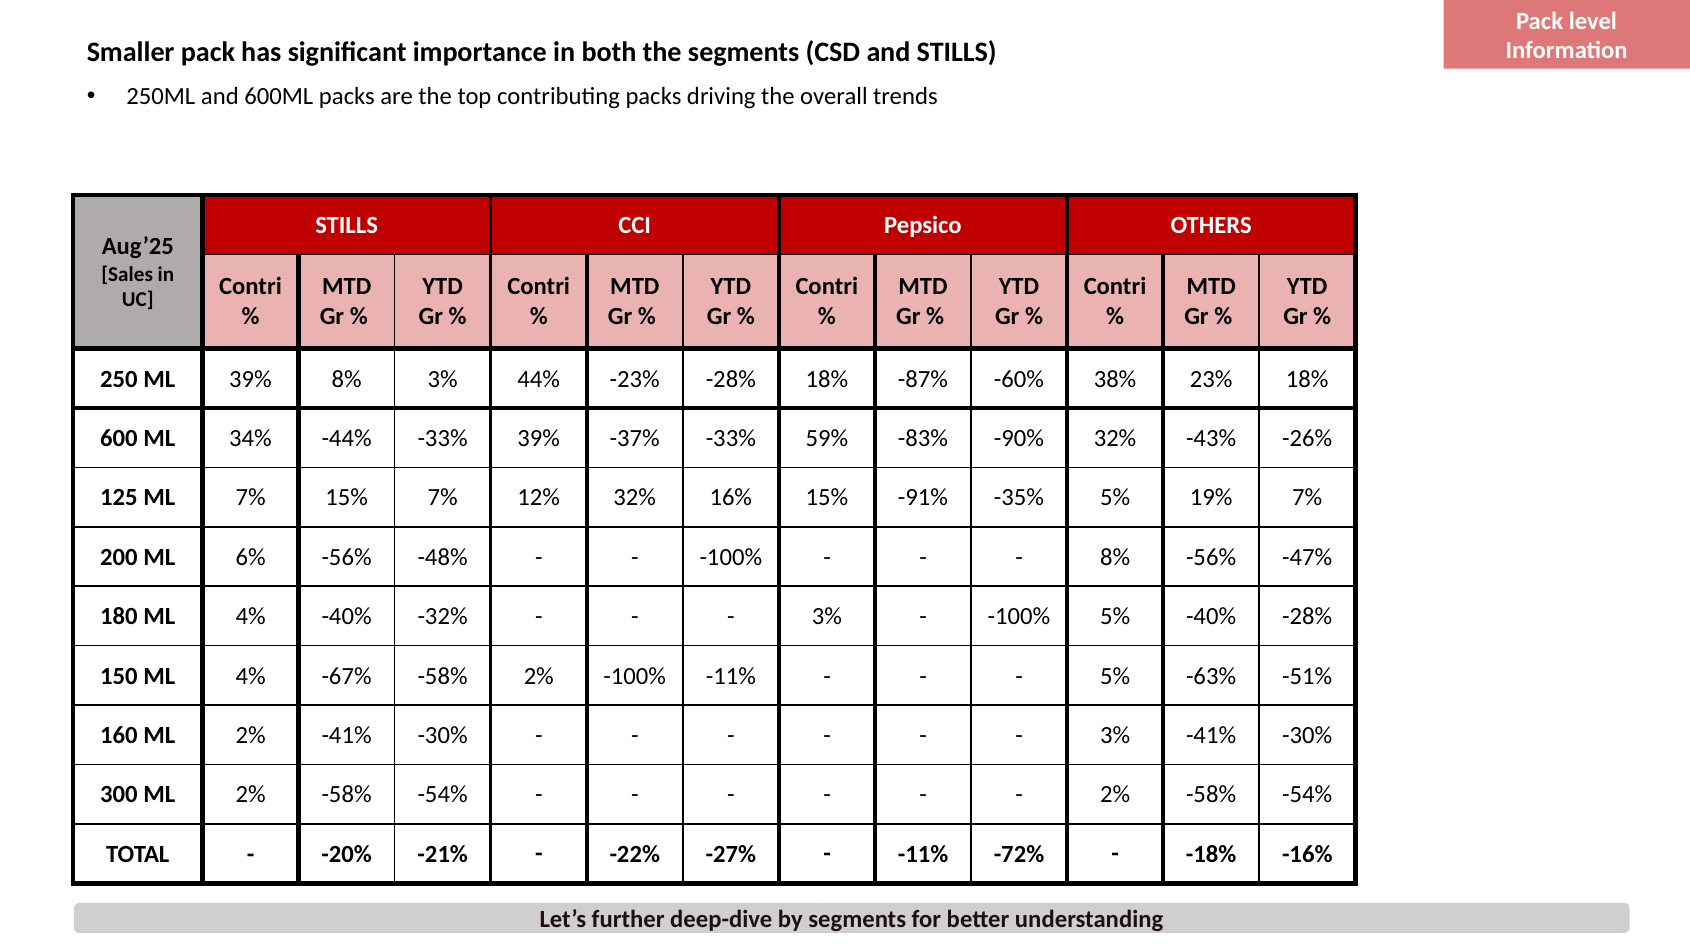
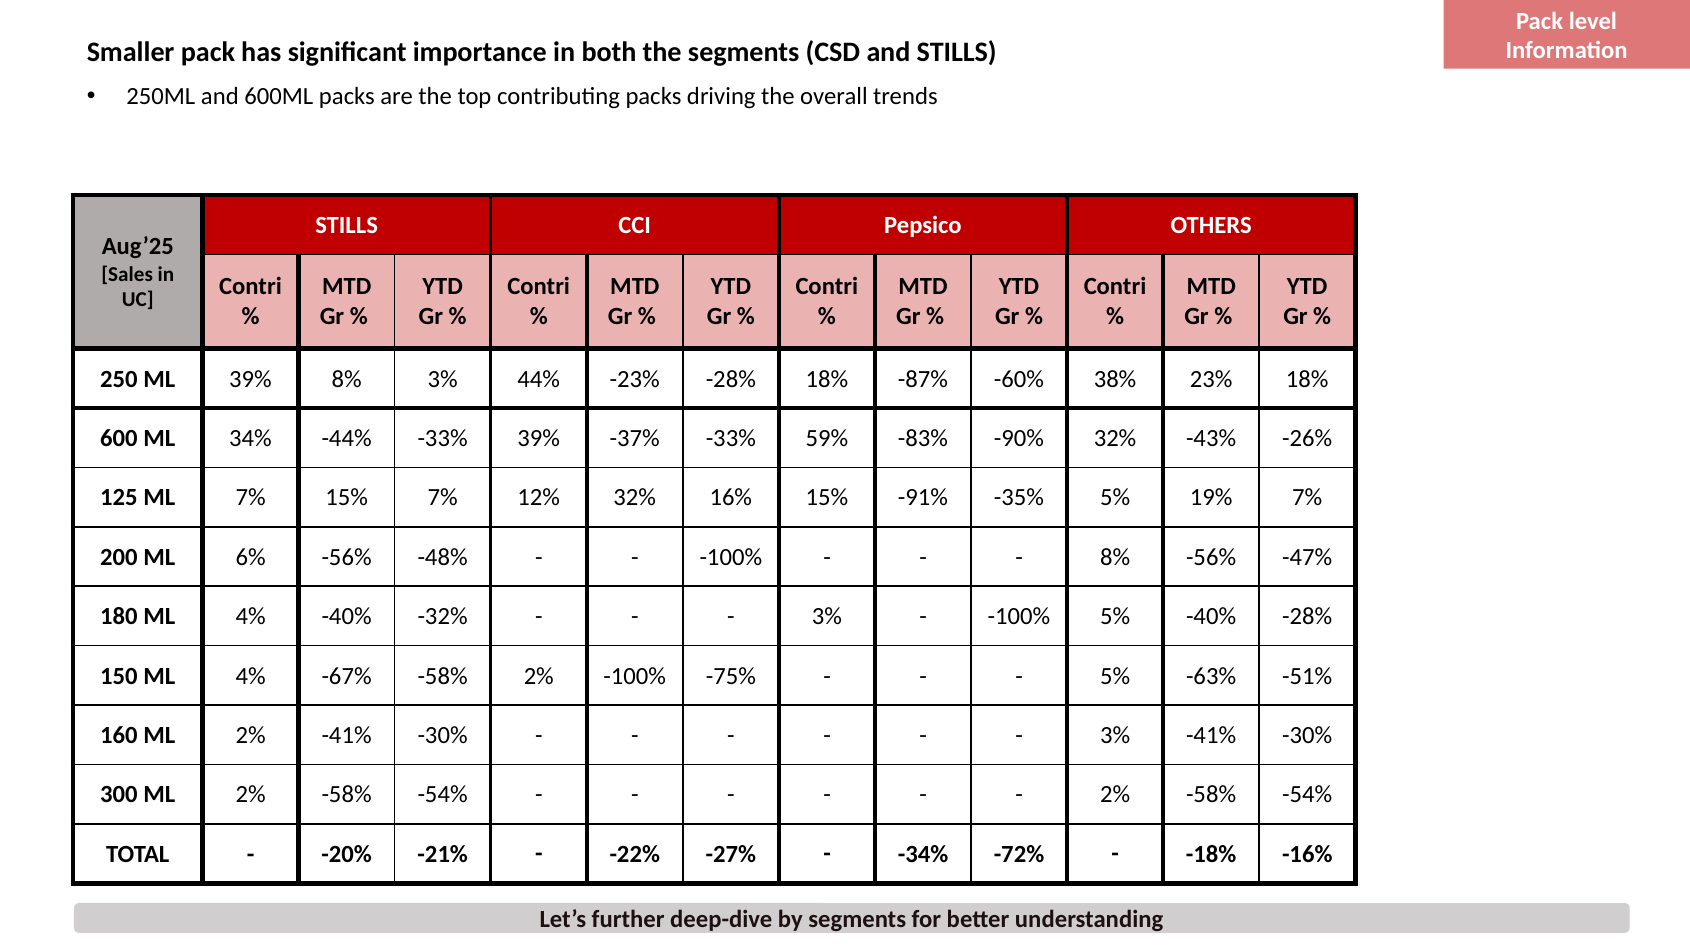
-100% -11%: -11% -> -75% (731, 676)
-11%: -11% -> -34% (923, 854)
